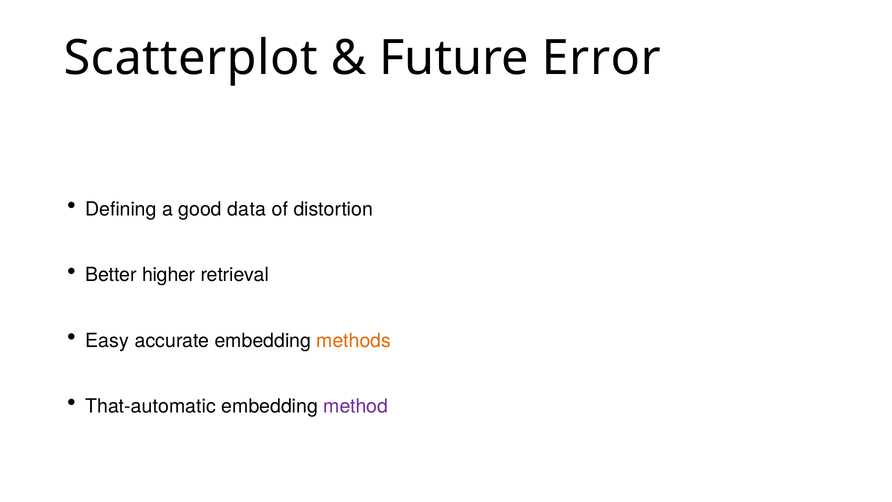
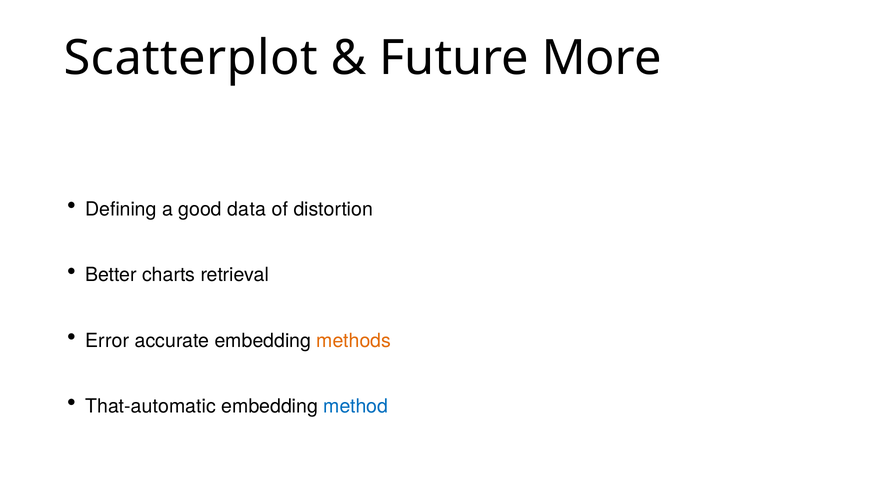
Error: Error -> More (602, 58)
higher: higher -> charts (169, 275)
Easy: Easy -> Error (107, 340)
method colour: purple -> blue (356, 406)
